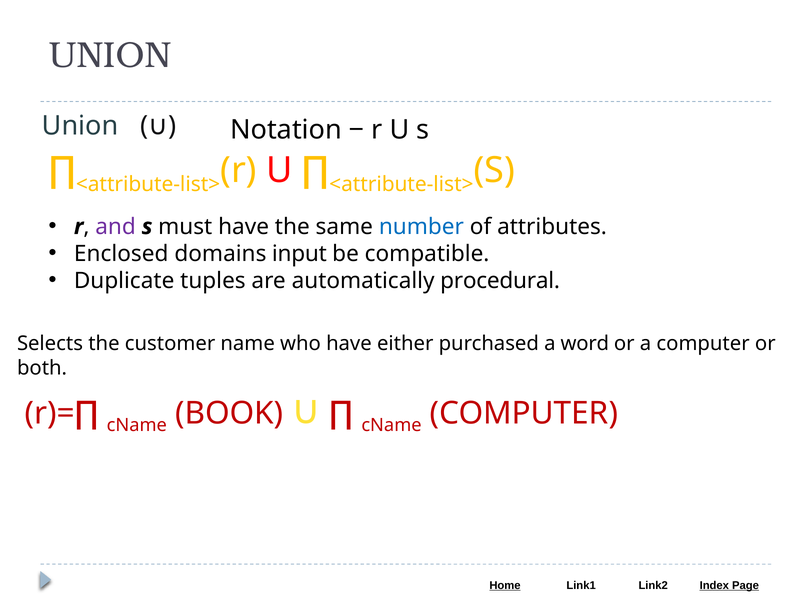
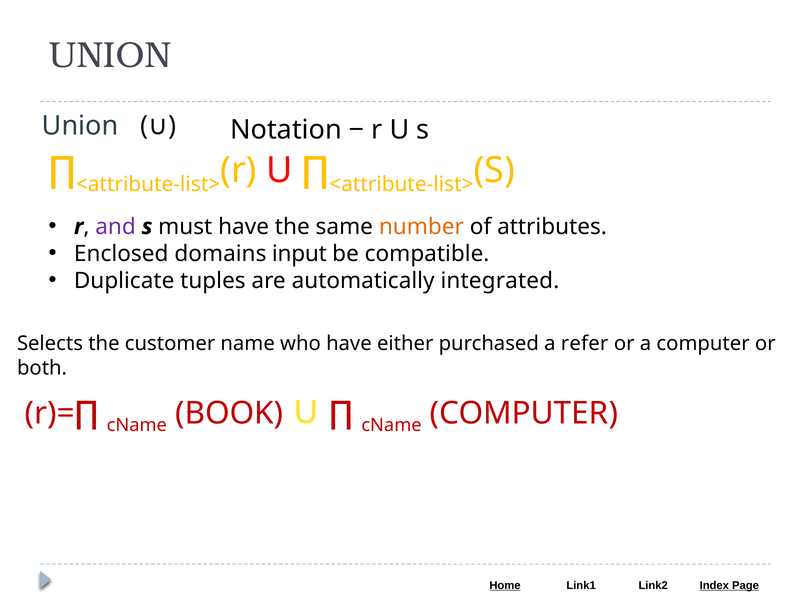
number colour: blue -> orange (421, 227)
procedural: procedural -> integrated (500, 281)
word: word -> refer (585, 343)
